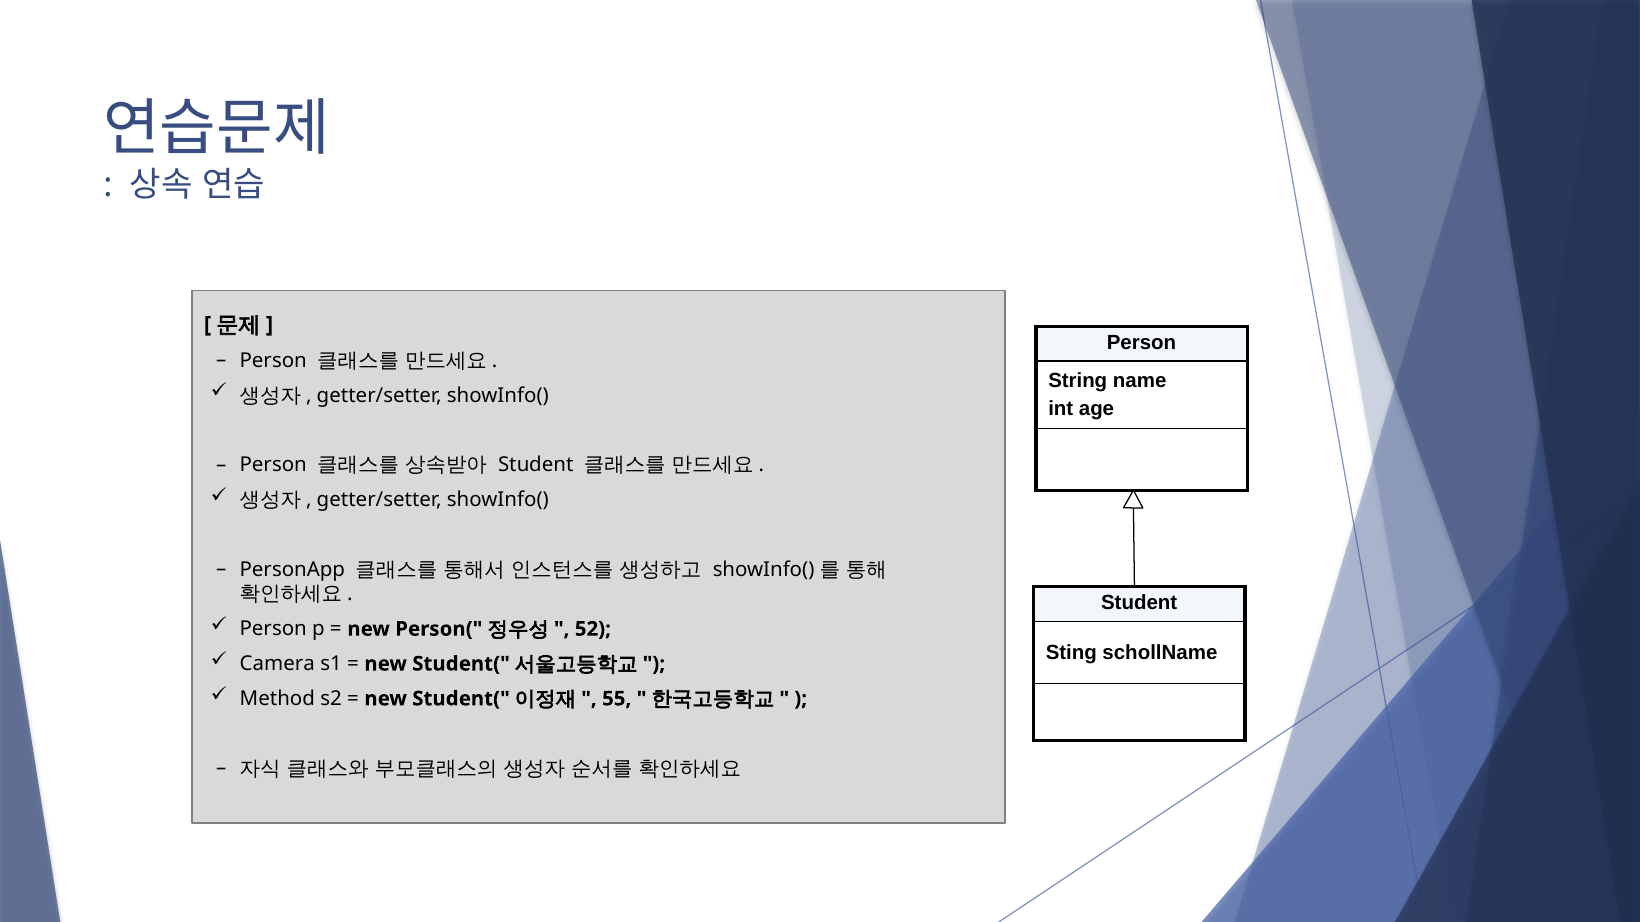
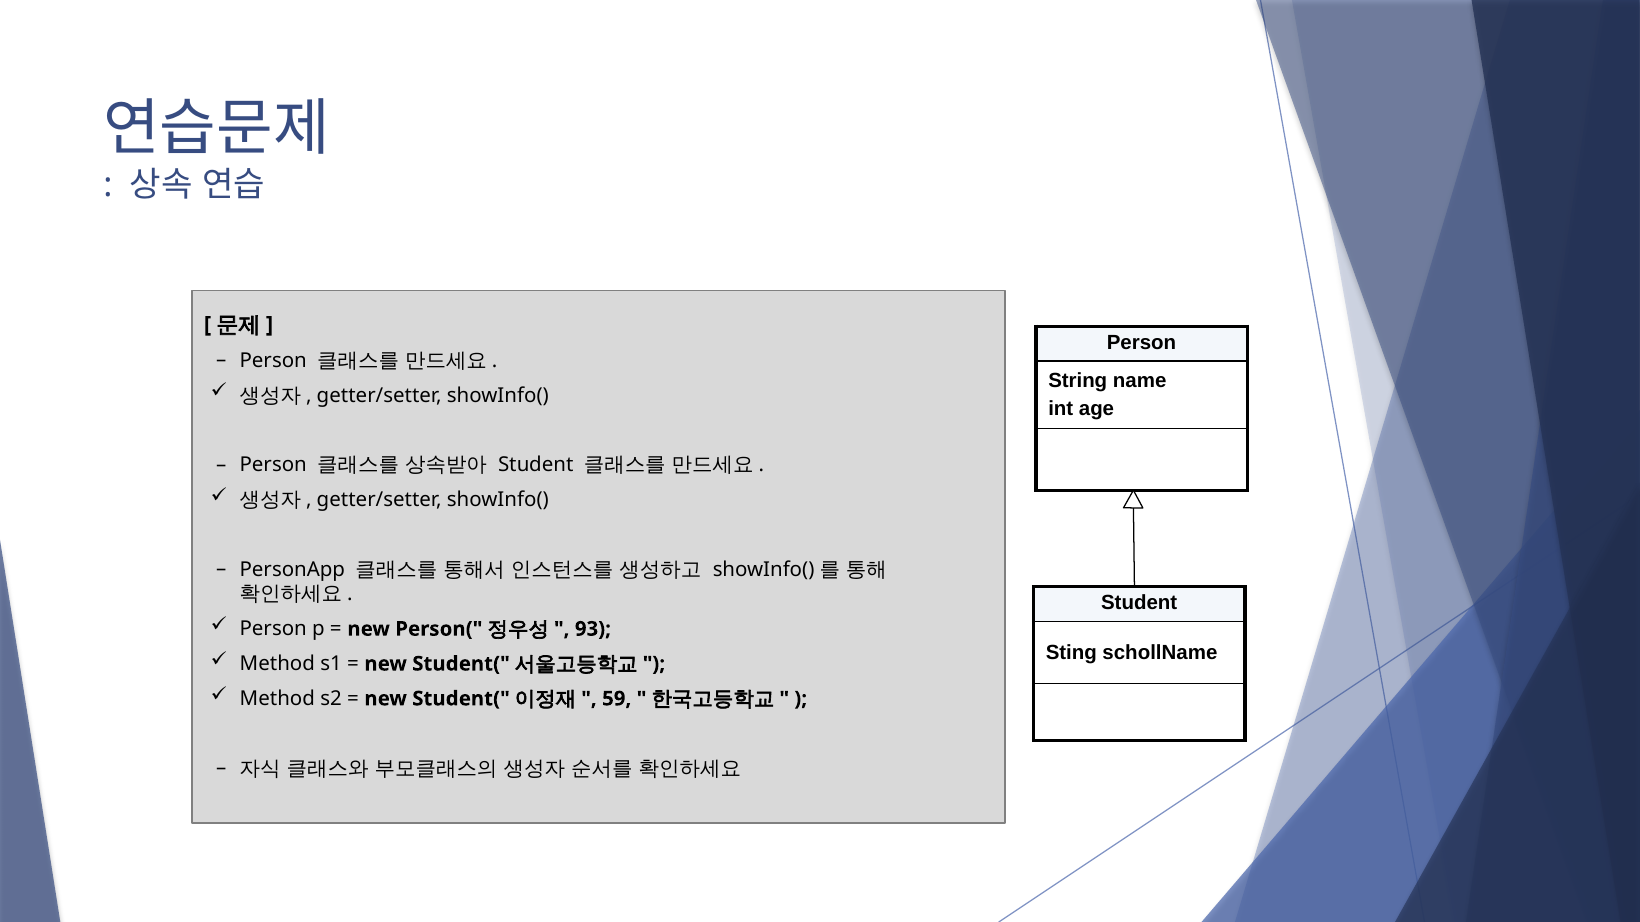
52: 52 -> 93 (593, 629)
Camera: Camera -> Method (277, 664)
55: 55 -> 59 (617, 699)
